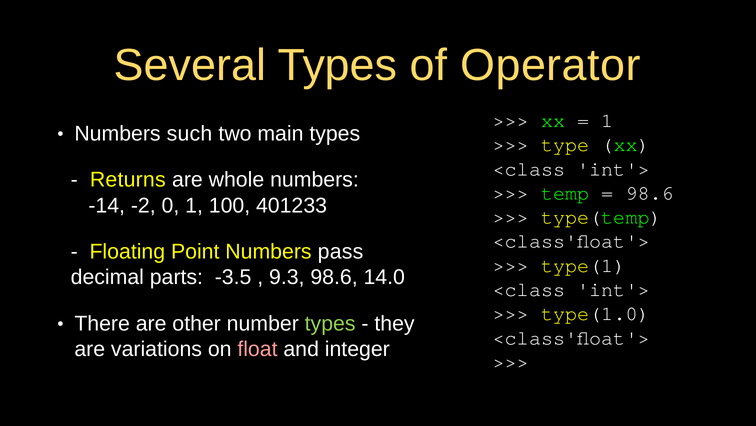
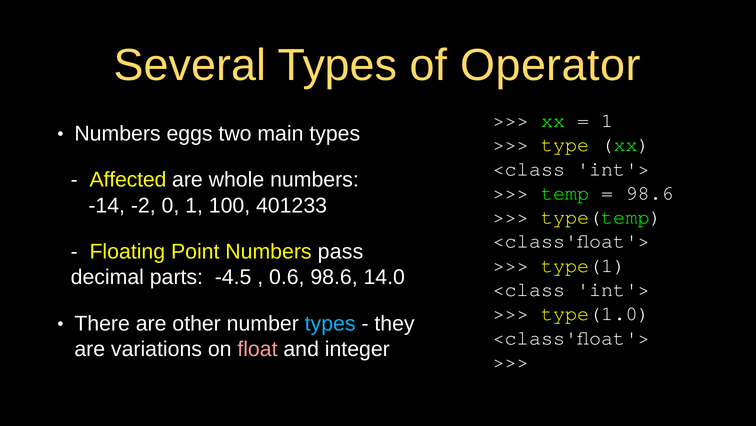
such: such -> eggs (190, 133)
Returns: Returns -> Affected (128, 180)
-3.5: -3.5 -> -4.5 (233, 277)
9.3: 9.3 -> 0.6 (287, 277)
types colour: light green -> light blue (330, 323)
